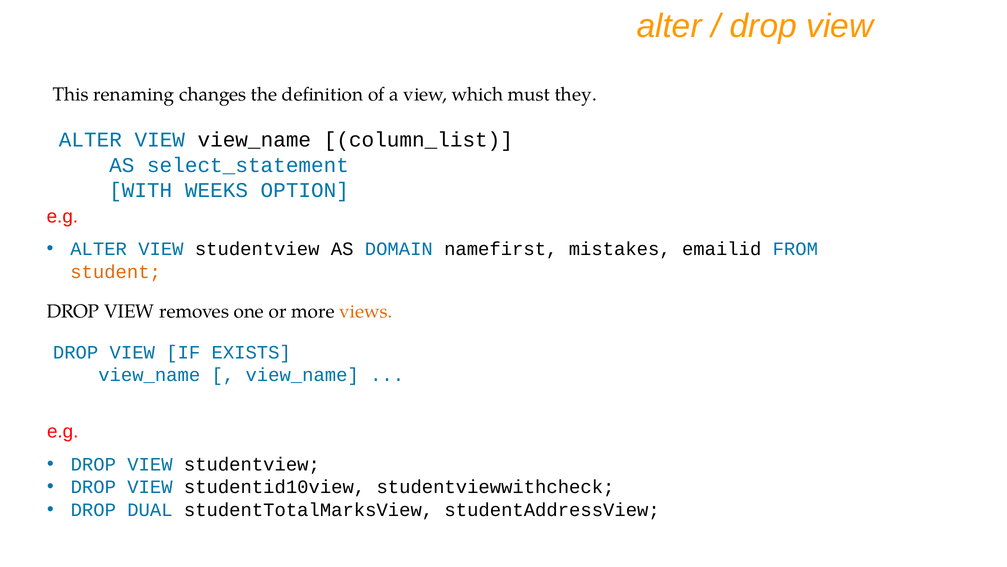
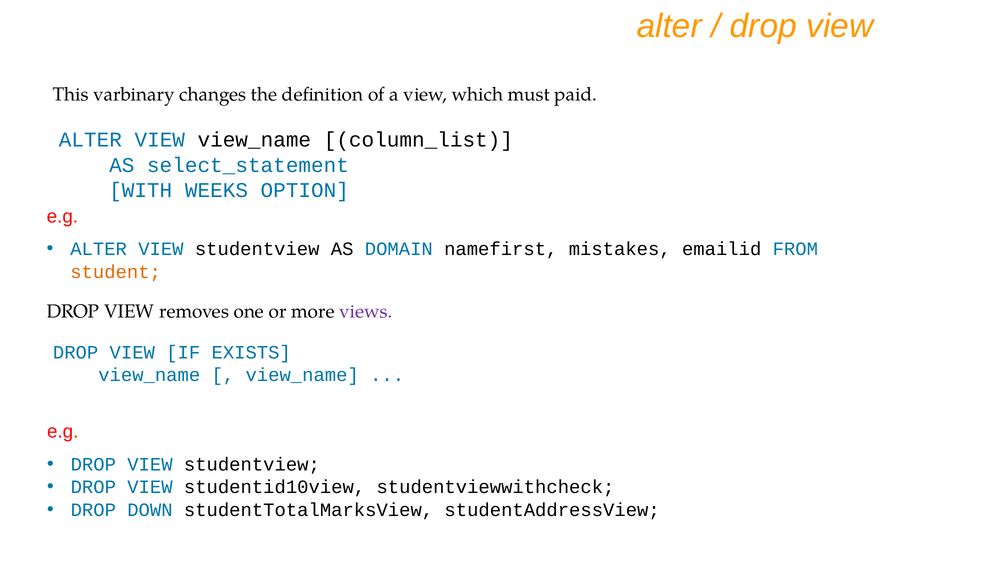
renaming: renaming -> varbinary (134, 94)
they: they -> paid (576, 94)
views colour: orange -> purple (366, 311)
DUAL: DUAL -> DOWN (150, 509)
